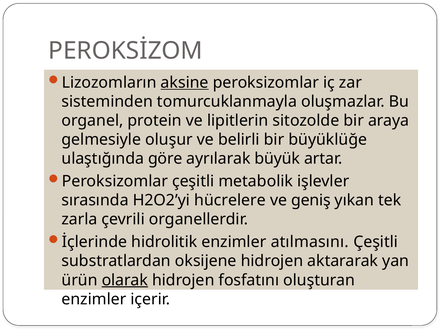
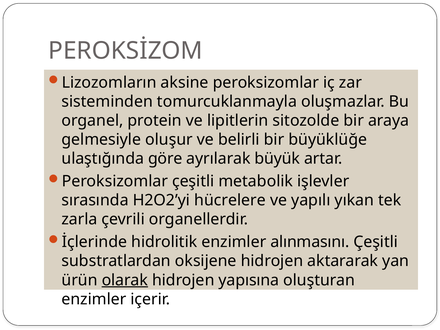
aksine underline: present -> none (185, 82)
geniş: geniş -> yapılı (311, 200)
atılmasını: atılmasını -> alınmasını (310, 242)
fosfatını: fosfatını -> yapısına (249, 280)
